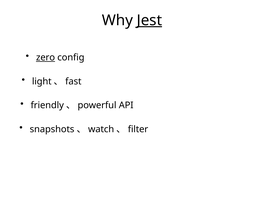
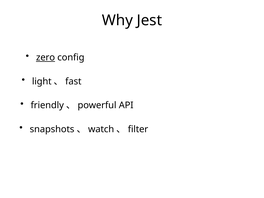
Jest underline: present -> none (149, 20)
